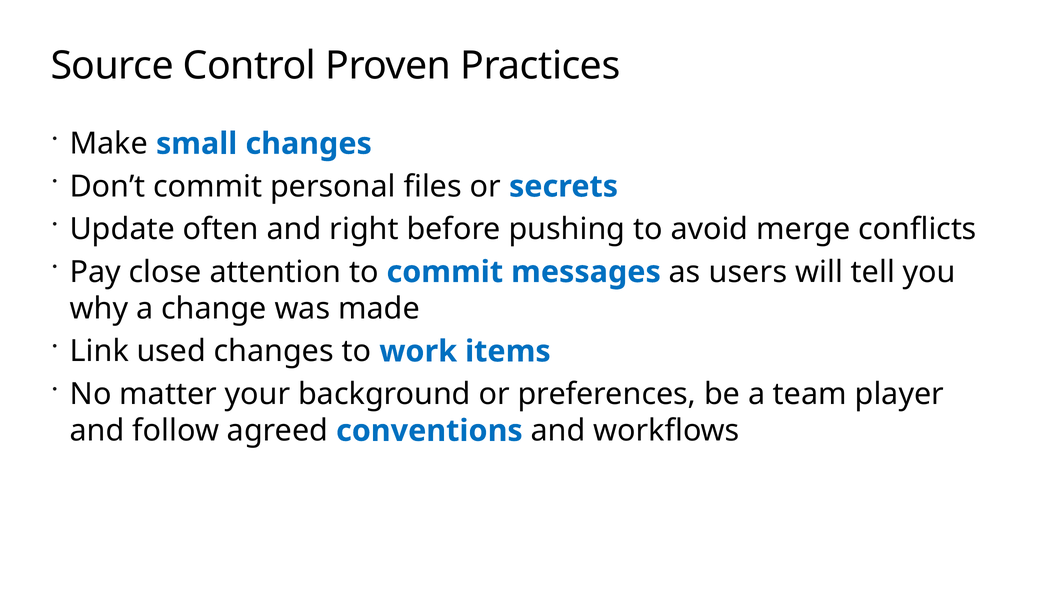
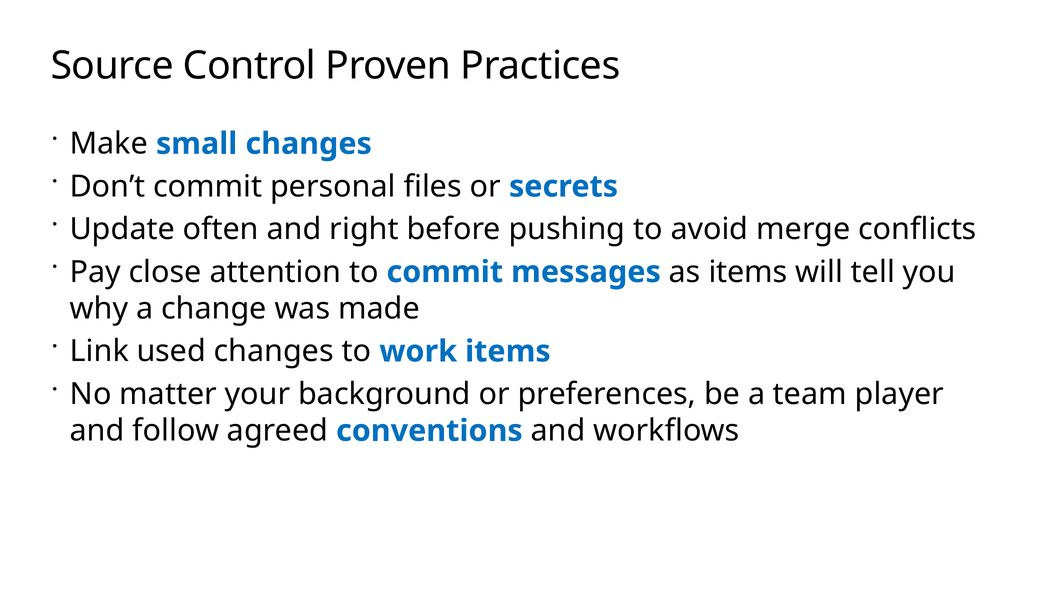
as users: users -> items (748, 272)
